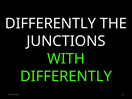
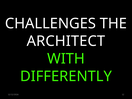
DIFFERENTLY: DIFFERENTLY -> CHALLENGES (50, 24)
JUNCTIONS: JUNCTIONS -> ARCHITECT (66, 41)
